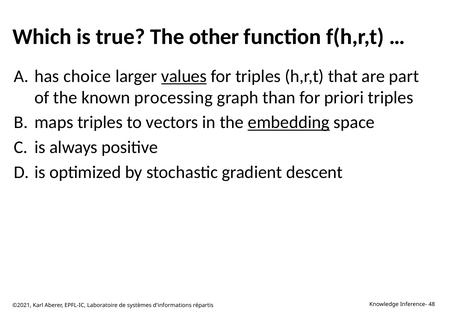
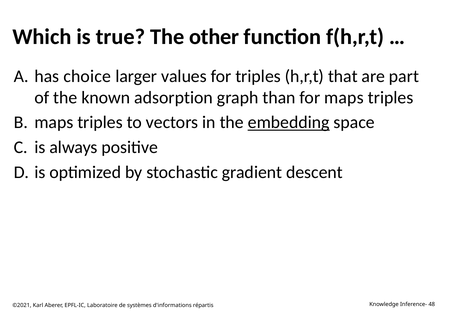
values underline: present -> none (184, 76)
processing: processing -> adsorption (174, 97)
for priori: priori -> maps (344, 97)
